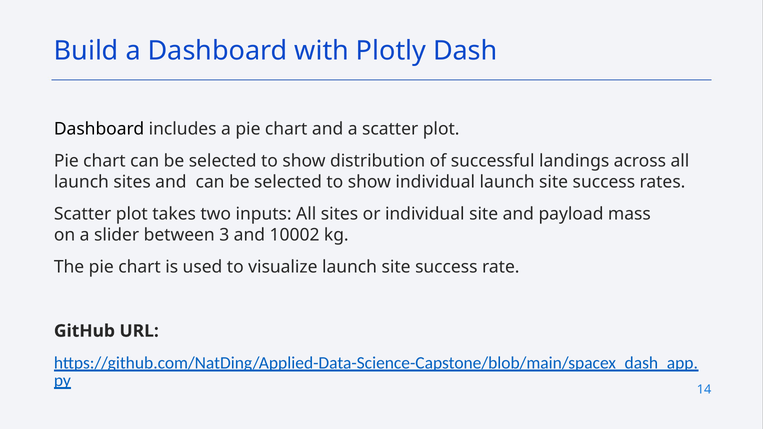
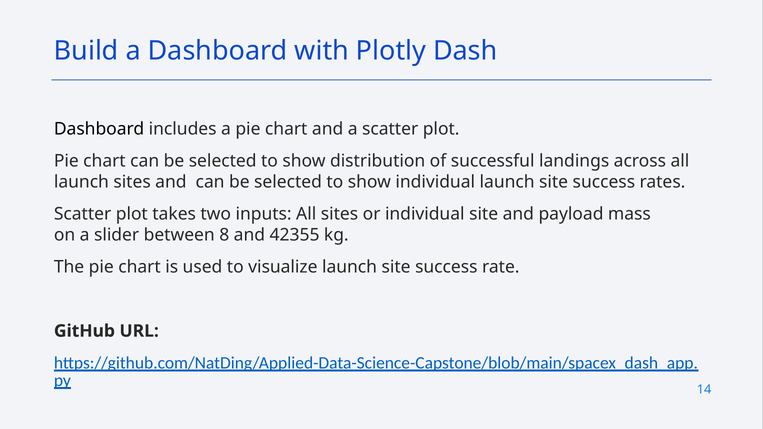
3: 3 -> 8 (224, 235)
10002: 10002 -> 42355 (295, 235)
